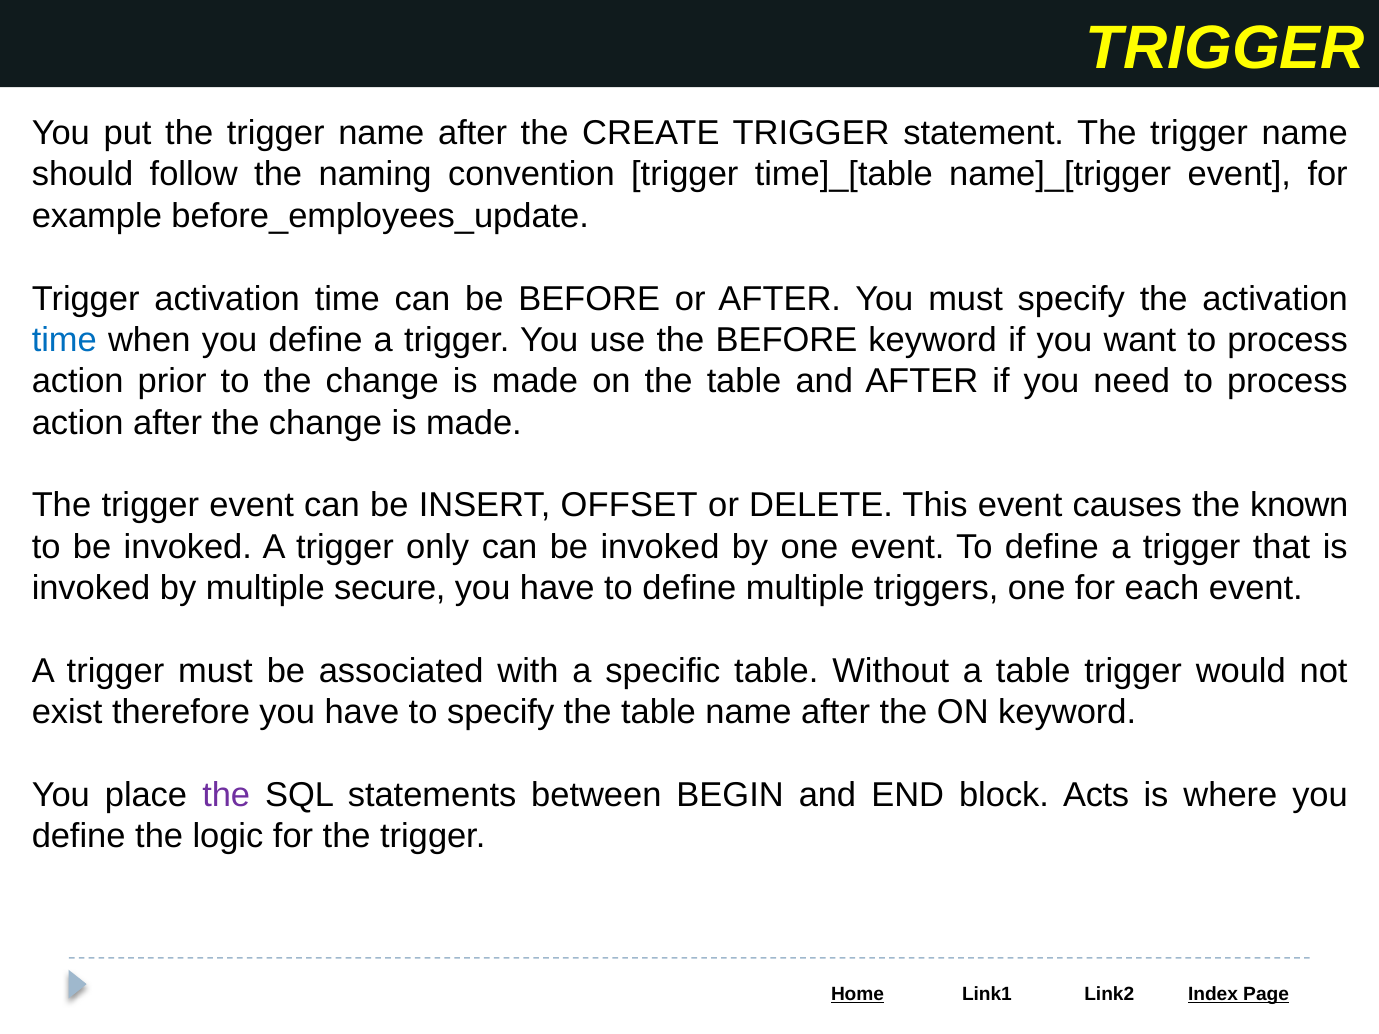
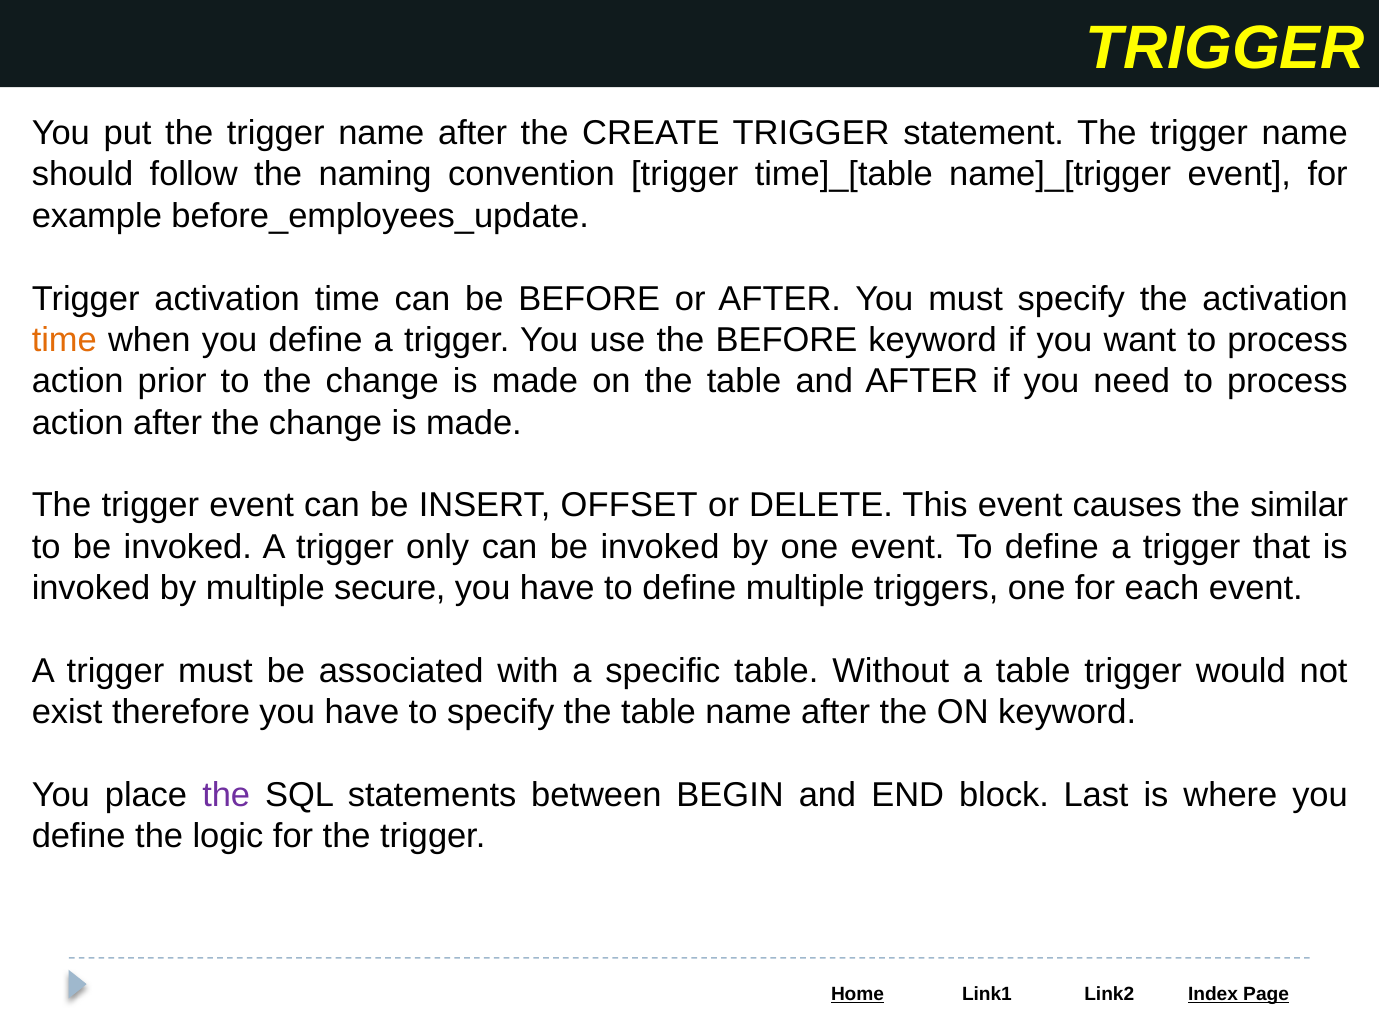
time colour: blue -> orange (64, 340)
known: known -> similar (1299, 506)
Acts: Acts -> Last (1096, 795)
